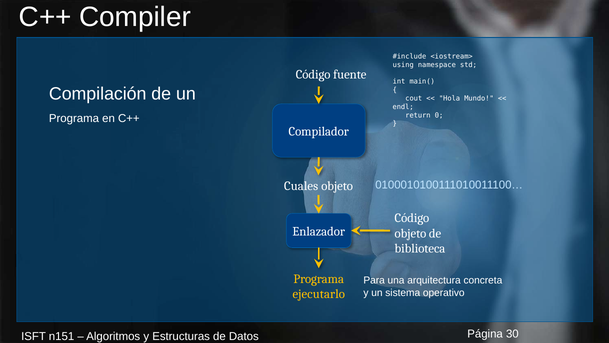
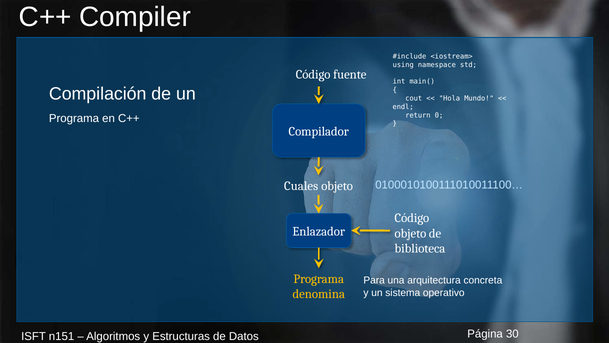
ejecutarlo: ejecutarlo -> denomina (319, 294)
